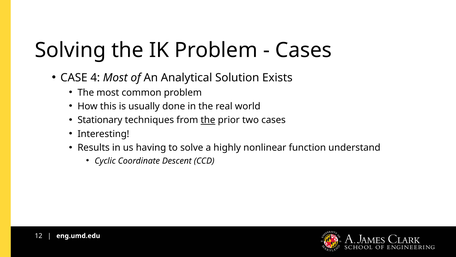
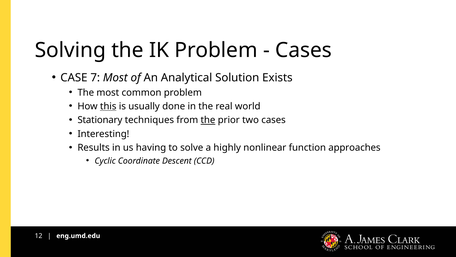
4: 4 -> 7 (95, 78)
this underline: none -> present (108, 106)
understand: understand -> approaches (354, 148)
